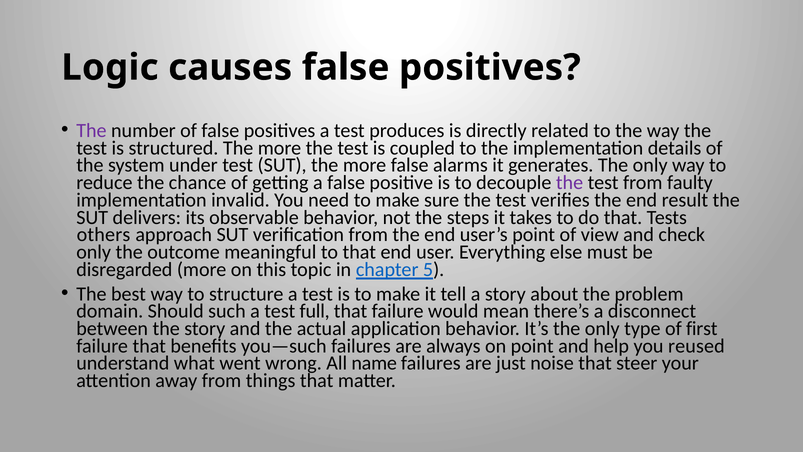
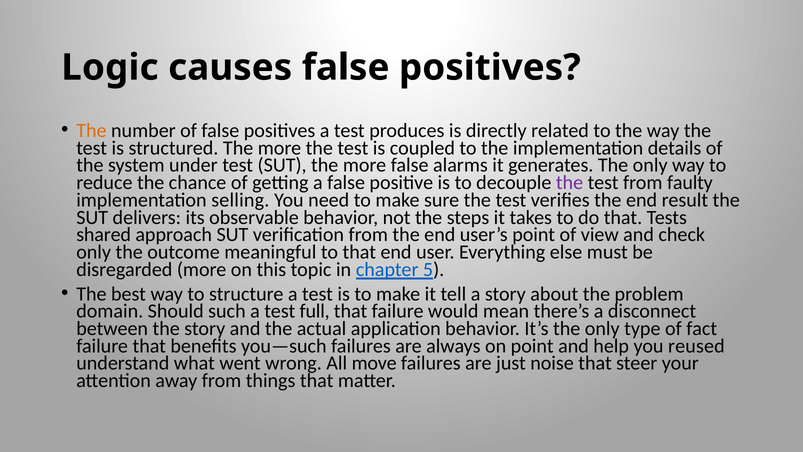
The colour: purple -> orange (91, 130)
invalid: invalid -> selling (240, 200)
others: others -> shared (104, 235)
first: first -> fact (702, 328)
name: name -> move (374, 363)
